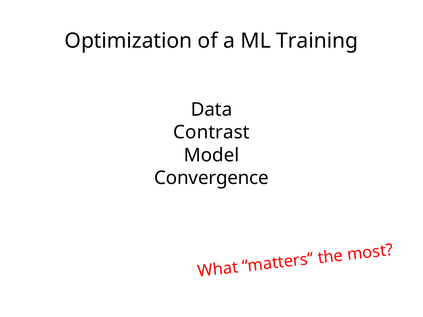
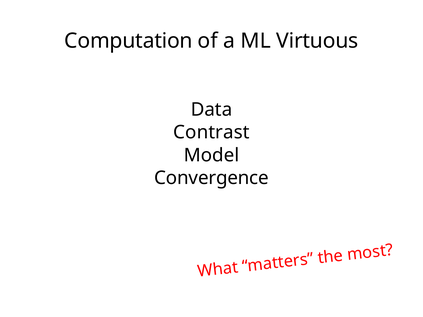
Optimization: Optimization -> Computation (128, 41)
Training: Training -> Virtuous (317, 41)
